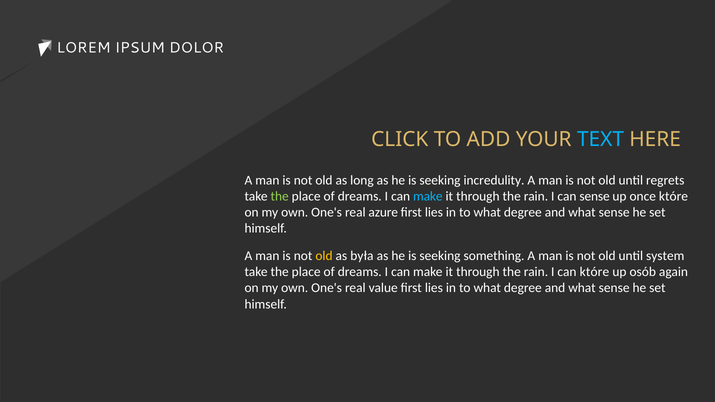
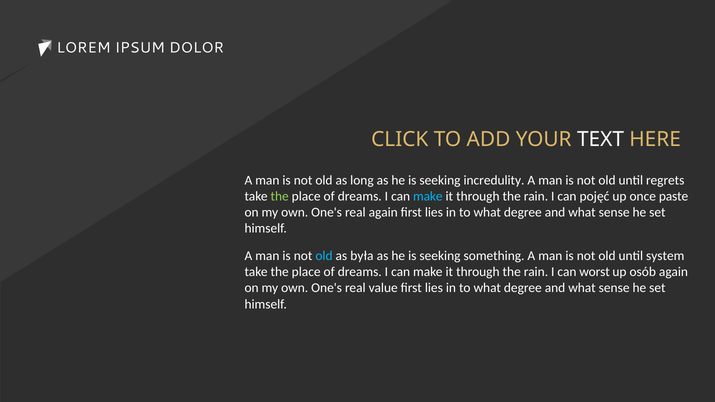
TEXT colour: light blue -> white (600, 139)
can sense: sense -> pojęć (594, 196)
once które: które -> paste (674, 196)
real azure: azure -> again (383, 212)
old colour: yellow -> light blue (324, 256)
can które: które -> worst (595, 272)
